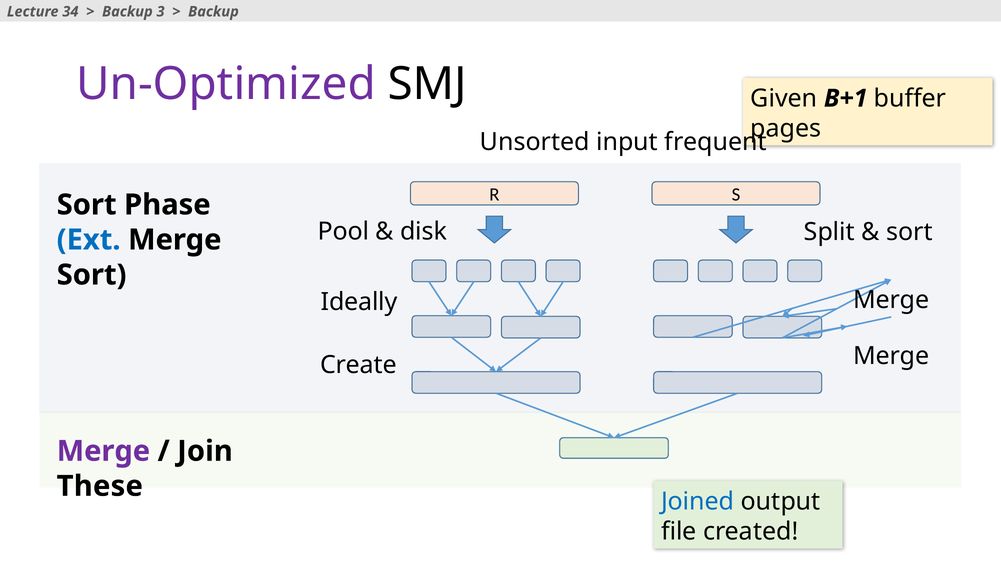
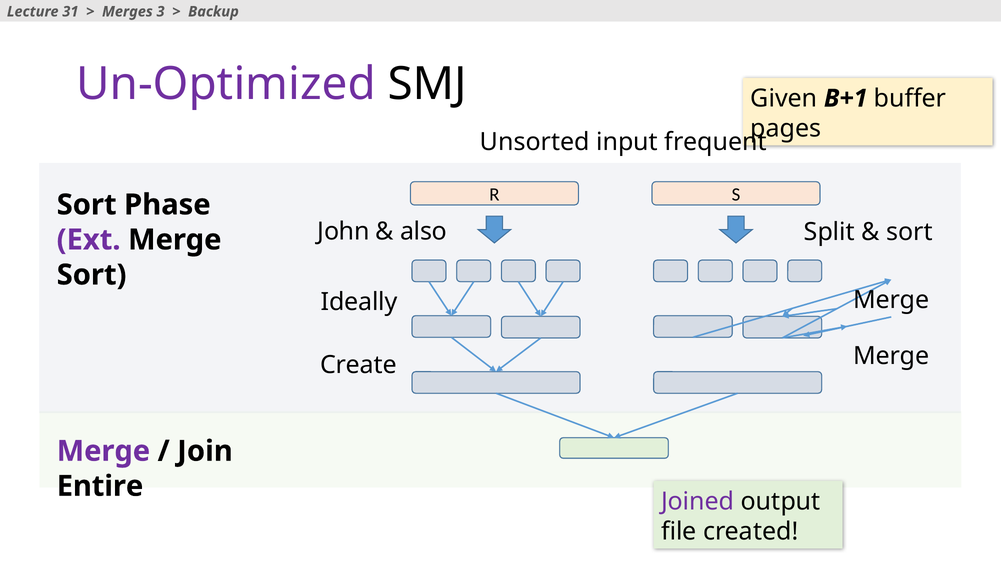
34: 34 -> 31 (70, 12)
Backup: Backup -> Merges (127, 12)
Pool: Pool -> John (344, 231)
disk: disk -> also (424, 231)
Ext colour: blue -> purple (89, 240)
These: These -> Entire (100, 486)
Joined colour: blue -> purple (698, 502)
